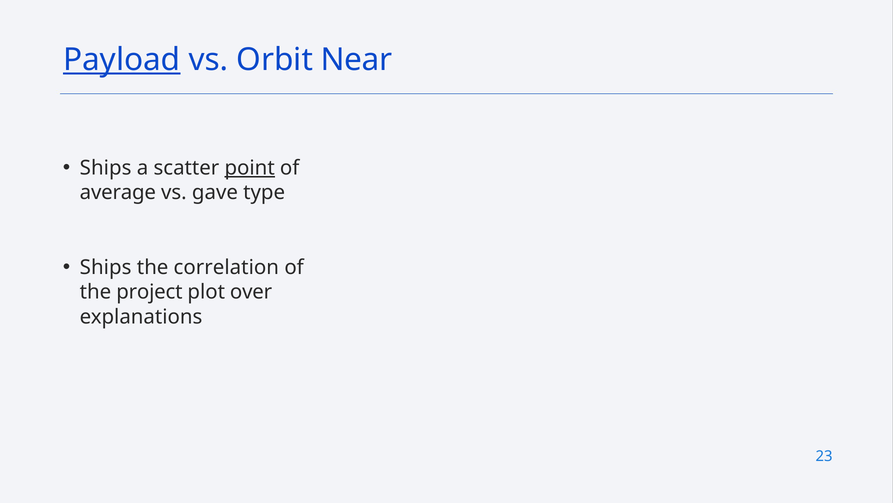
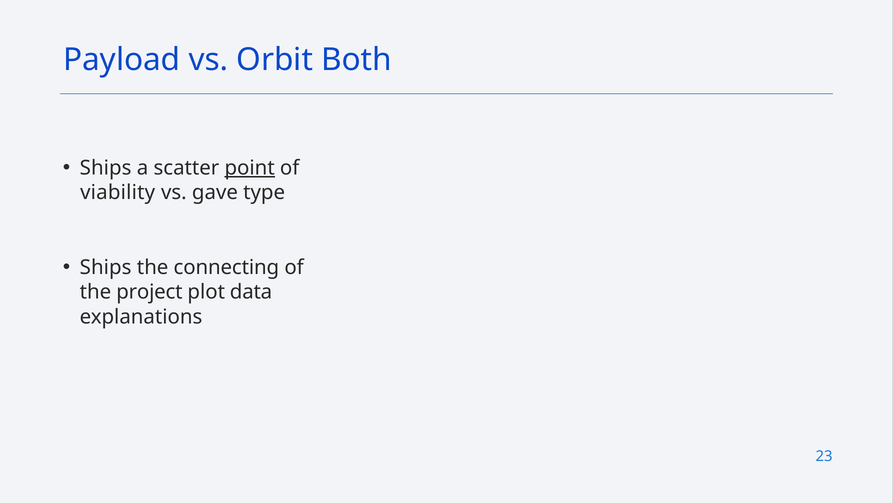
Payload underline: present -> none (122, 60)
Near: Near -> Both (356, 60)
average: average -> viability (118, 192)
correlation: correlation -> connecting (226, 267)
over: over -> data (251, 292)
